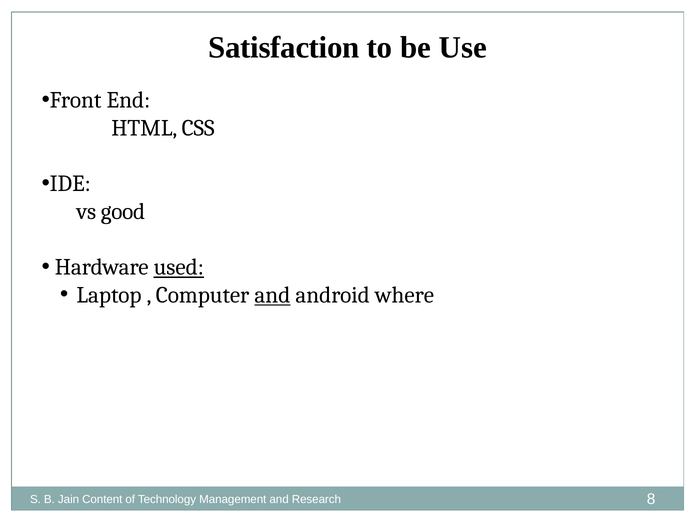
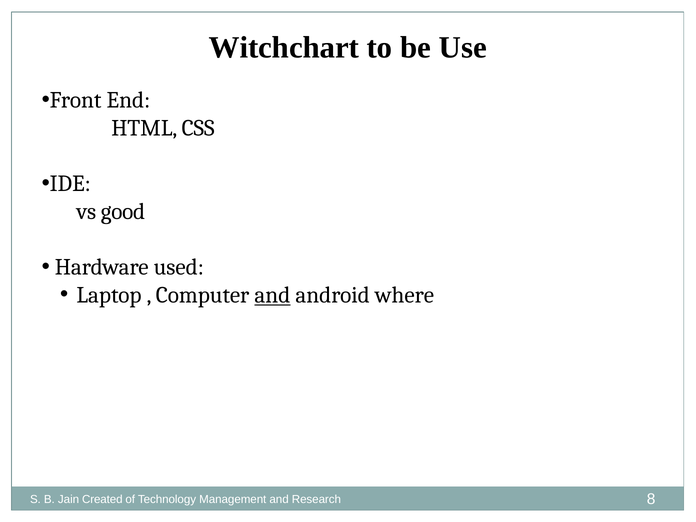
Satisfaction: Satisfaction -> Witchchart (284, 47)
used underline: present -> none (179, 267)
Content: Content -> Created (102, 499)
